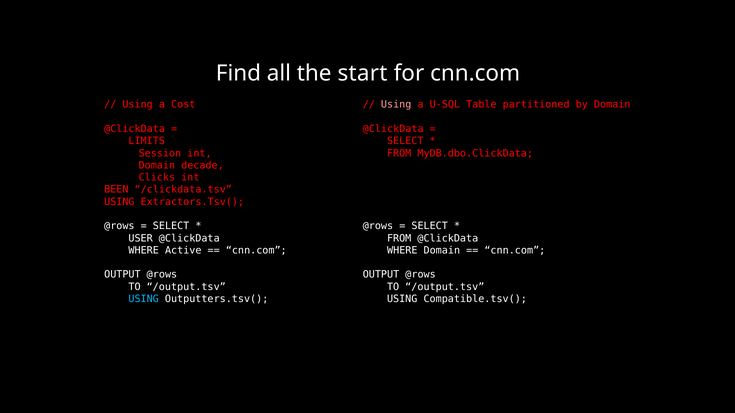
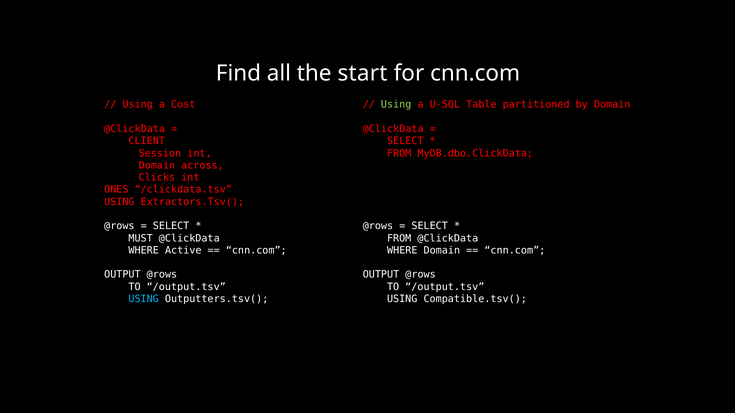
Using colour: pink -> light green (396, 105)
LIMITS: LIMITS -> CLIENT (147, 141)
decade: decade -> across (202, 166)
BEEN: BEEN -> ONES (116, 190)
USER: USER -> MUST (141, 238)
